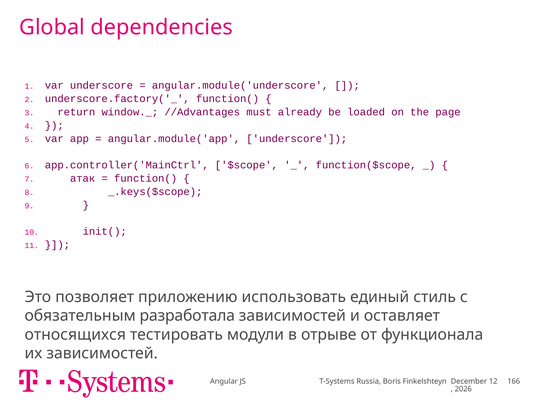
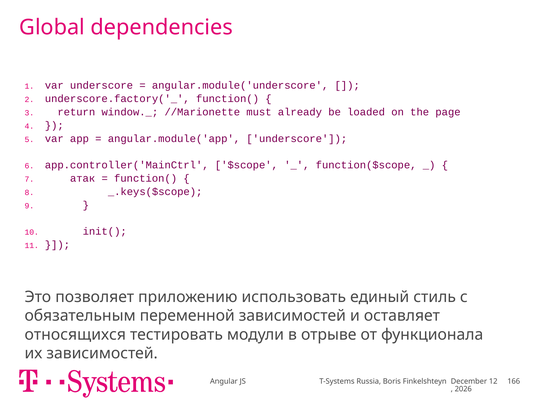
//Advantages: //Advantages -> //Marionette (202, 112)
разработала: разработала -> переменной (187, 316)
